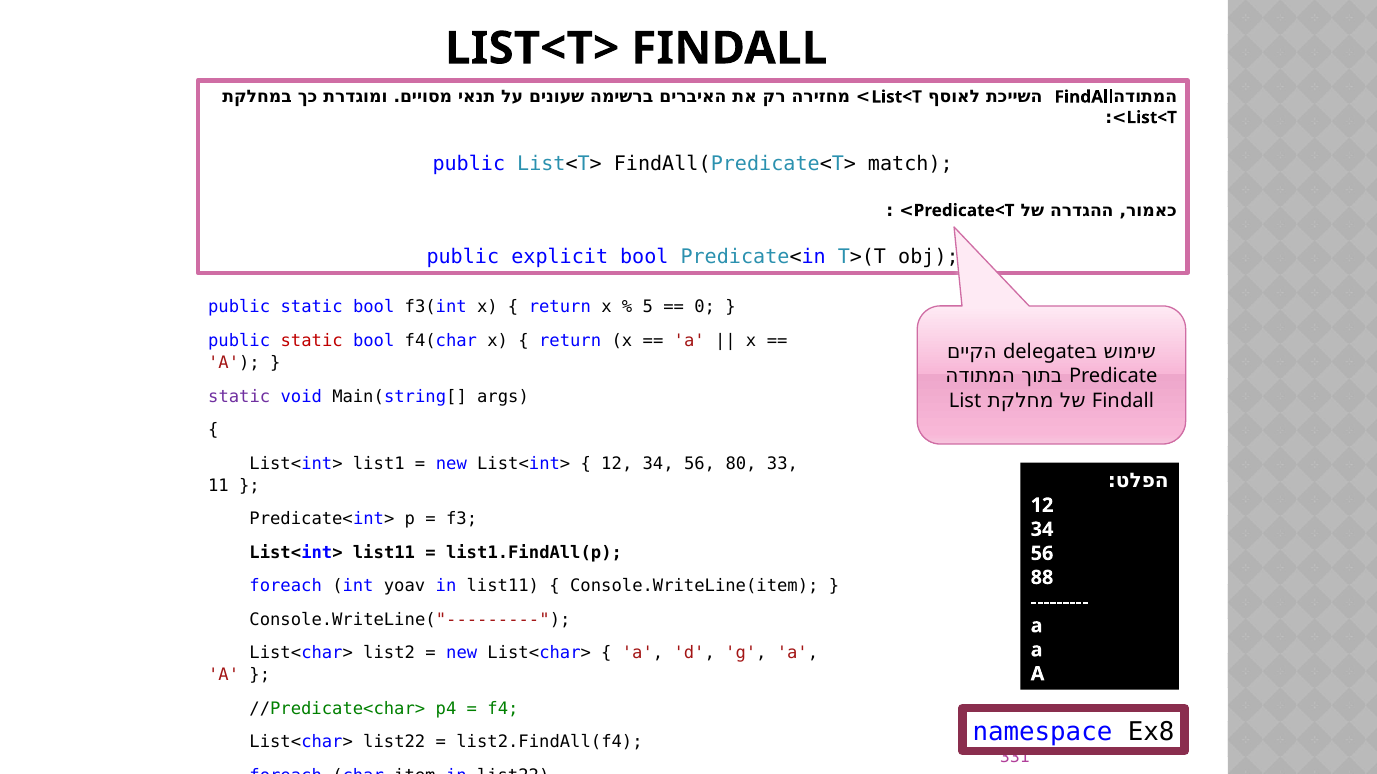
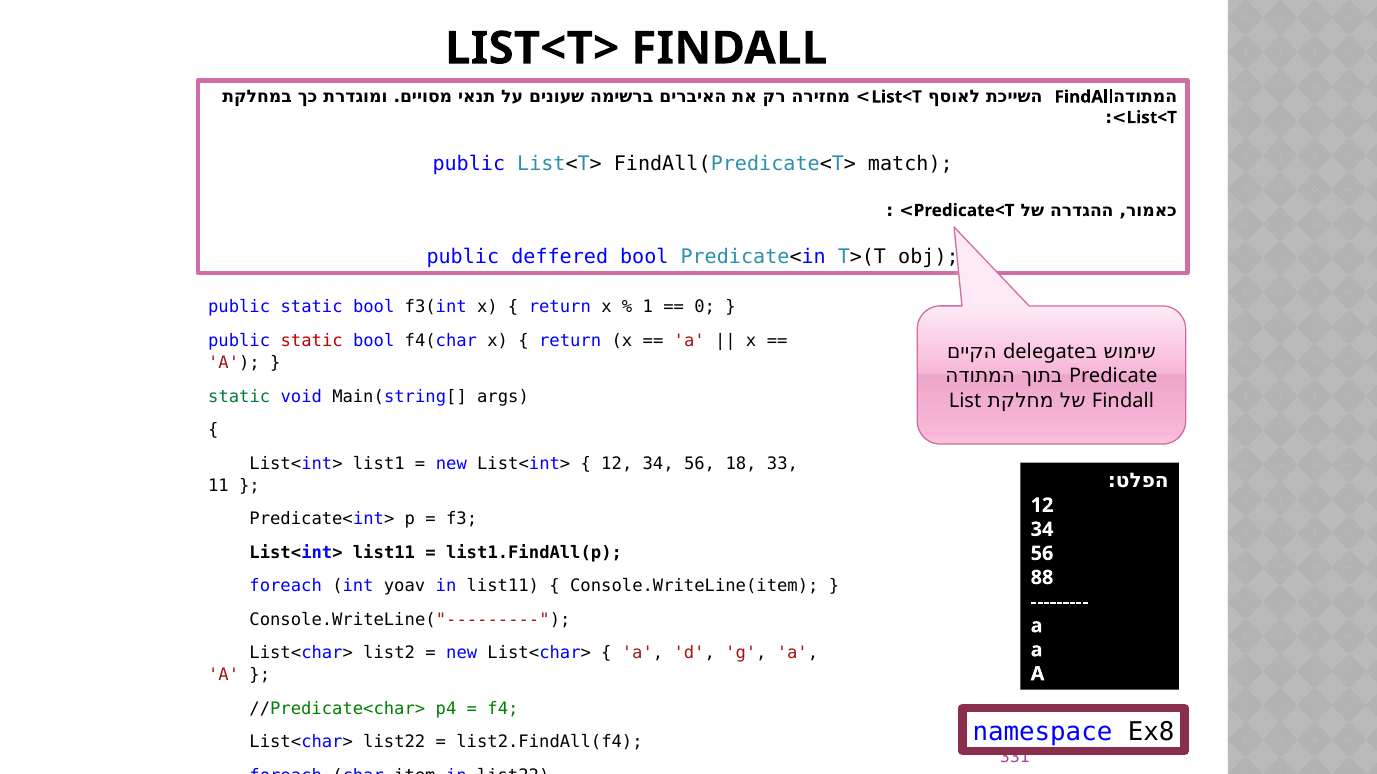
explicit: explicit -> deffered (560, 257)
5: 5 -> 1 (648, 308)
static colour: purple -> green (239, 397)
80: 80 -> 18 (741, 464)
